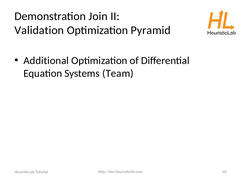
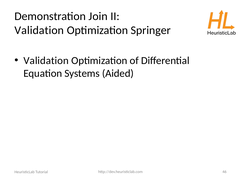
Pyramid: Pyramid -> Springer (151, 30)
Additional: Additional -> Validation (46, 61)
Team: Team -> Aided (118, 74)
